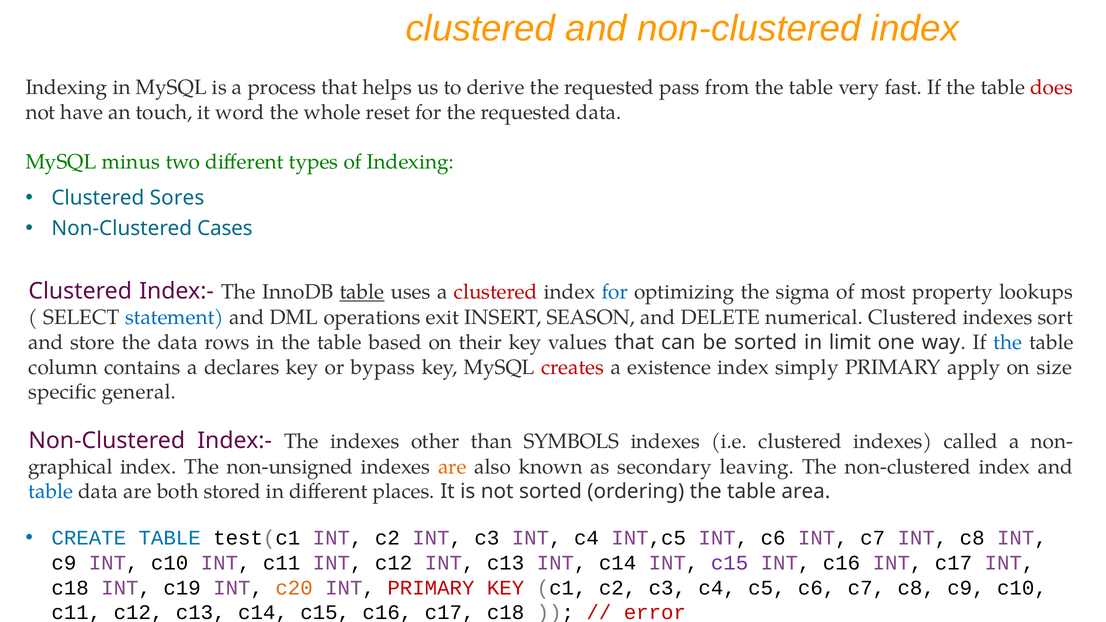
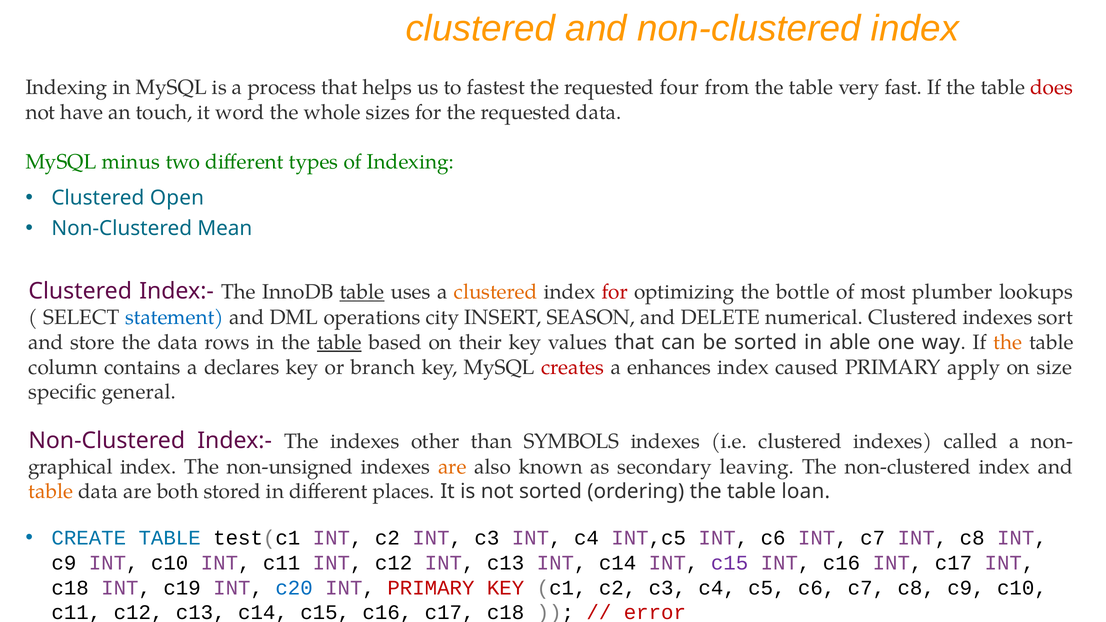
derive: derive -> fastest (496, 87)
pass: pass -> four (679, 87)
reset: reset -> sizes (388, 112)
Sores: Sores -> Open (177, 198)
Cases: Cases -> Mean (225, 228)
clustered colour: red -> orange (496, 292)
for colour: blue -> red (615, 292)
sigma: sigma -> bottle (803, 292)
property: property -> plumber (952, 292)
exit: exit -> city (442, 317)
table underline: none -> present (339, 342)
limit: limit -> able (850, 342)
the colour: blue -> orange (1008, 342)
bypass: bypass -> branch (383, 367)
existence: existence -> enhances (669, 367)
simply: simply -> caused (807, 367)
table colour: blue -> orange (51, 492)
area: area -> loan (806, 492)
c20 colour: orange -> blue (294, 588)
